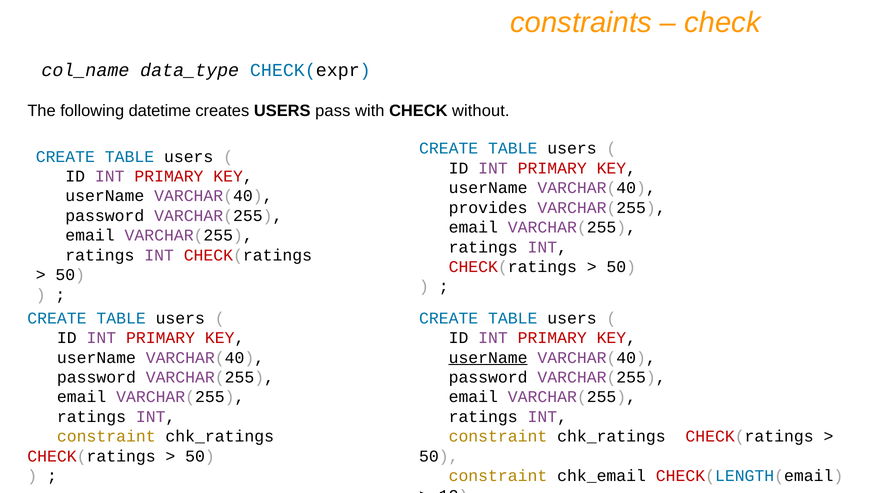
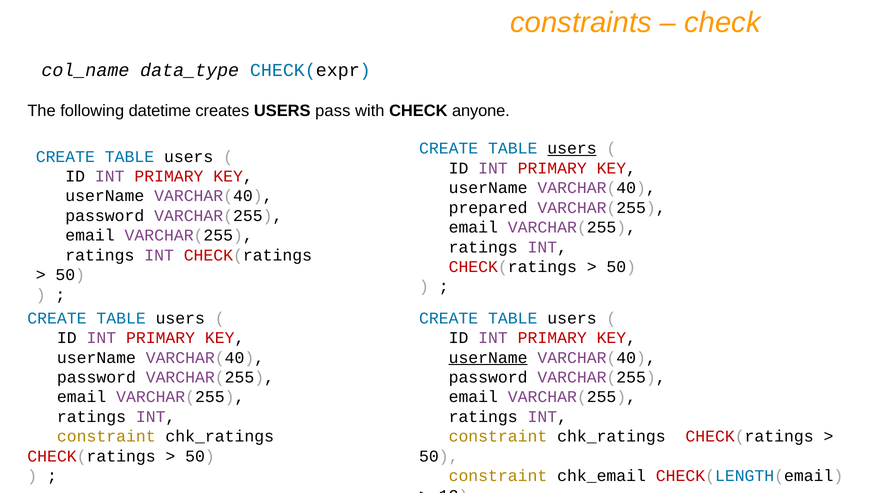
without: without -> anyone (481, 111)
users underline: none -> present (572, 149)
provides: provides -> prepared (488, 208)
